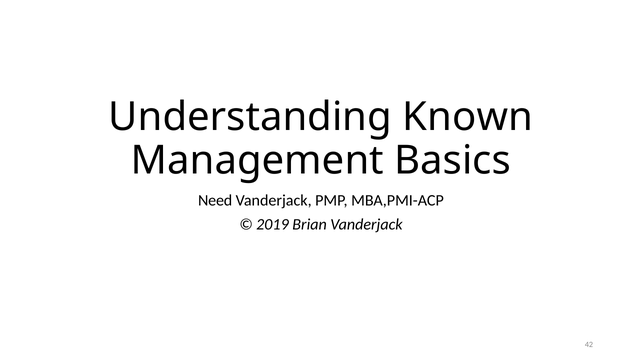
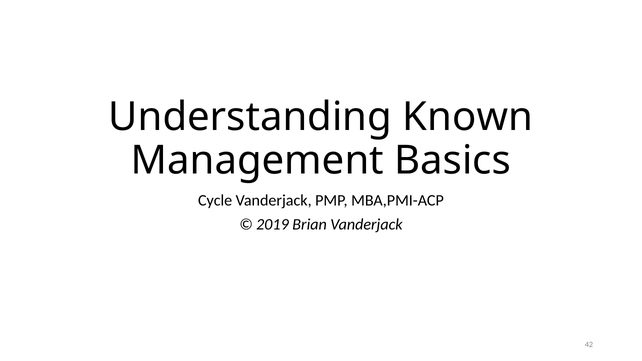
Need: Need -> Cycle (215, 201)
